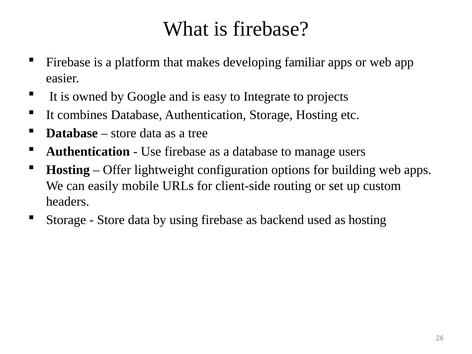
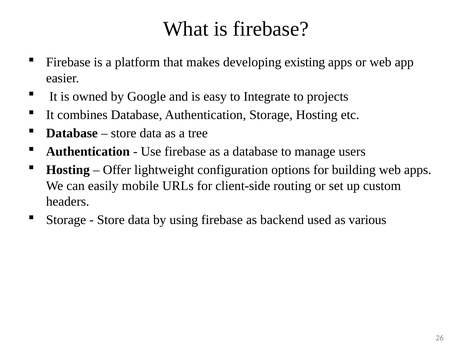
familiar: familiar -> existing (305, 62)
as hosting: hosting -> various (367, 220)
